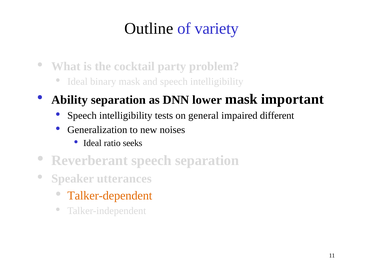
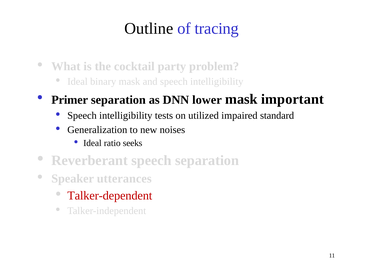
variety: variety -> tracing (217, 29)
Ability: Ability -> Primer (70, 100)
general: general -> utilized (204, 116)
different: different -> standard (277, 116)
Talker-dependent colour: orange -> red (110, 196)
